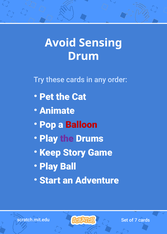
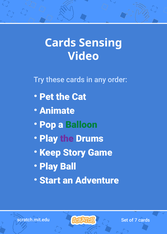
Avoid: Avoid -> Cards (60, 43)
Drum: Drum -> Video (83, 56)
Balloon colour: red -> green (81, 125)
